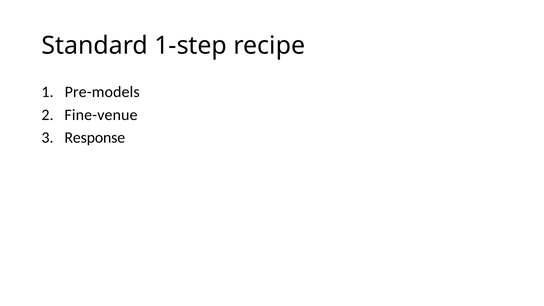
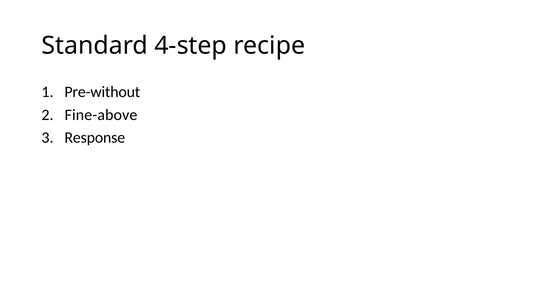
1-step: 1-step -> 4-step (191, 46)
Pre-models: Pre-models -> Pre-without (102, 92)
Fine-venue: Fine-venue -> Fine-above (101, 115)
